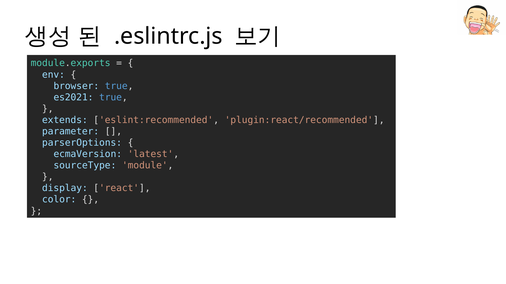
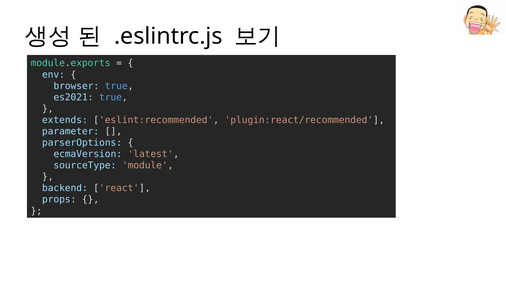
display: display -> backend (65, 189)
color: color -> props (59, 200)
